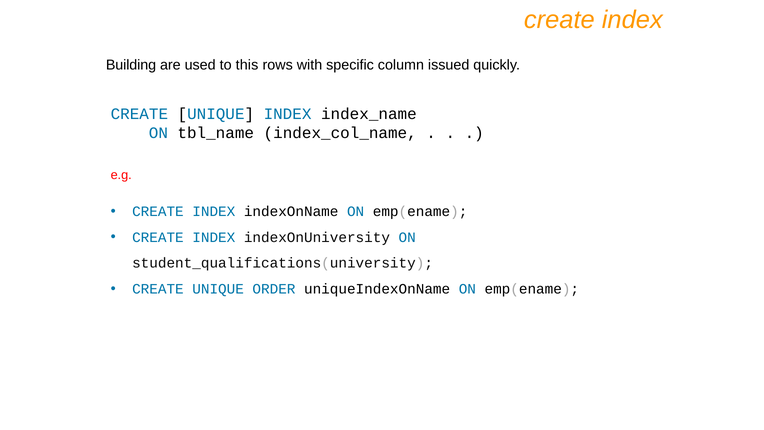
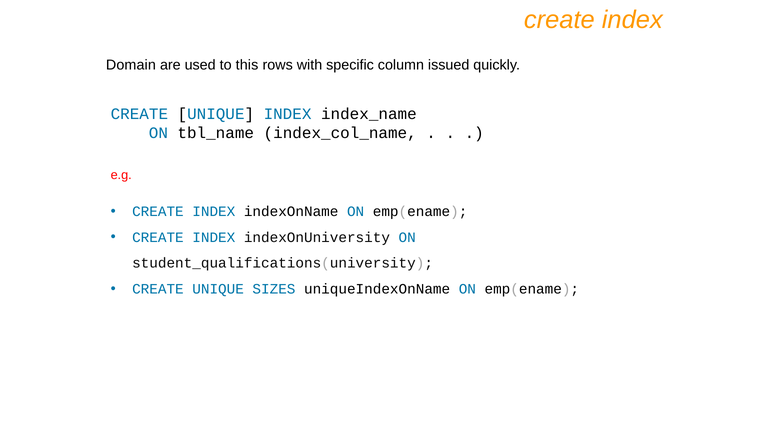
Building: Building -> Domain (131, 65)
ORDER: ORDER -> SIZES (274, 289)
